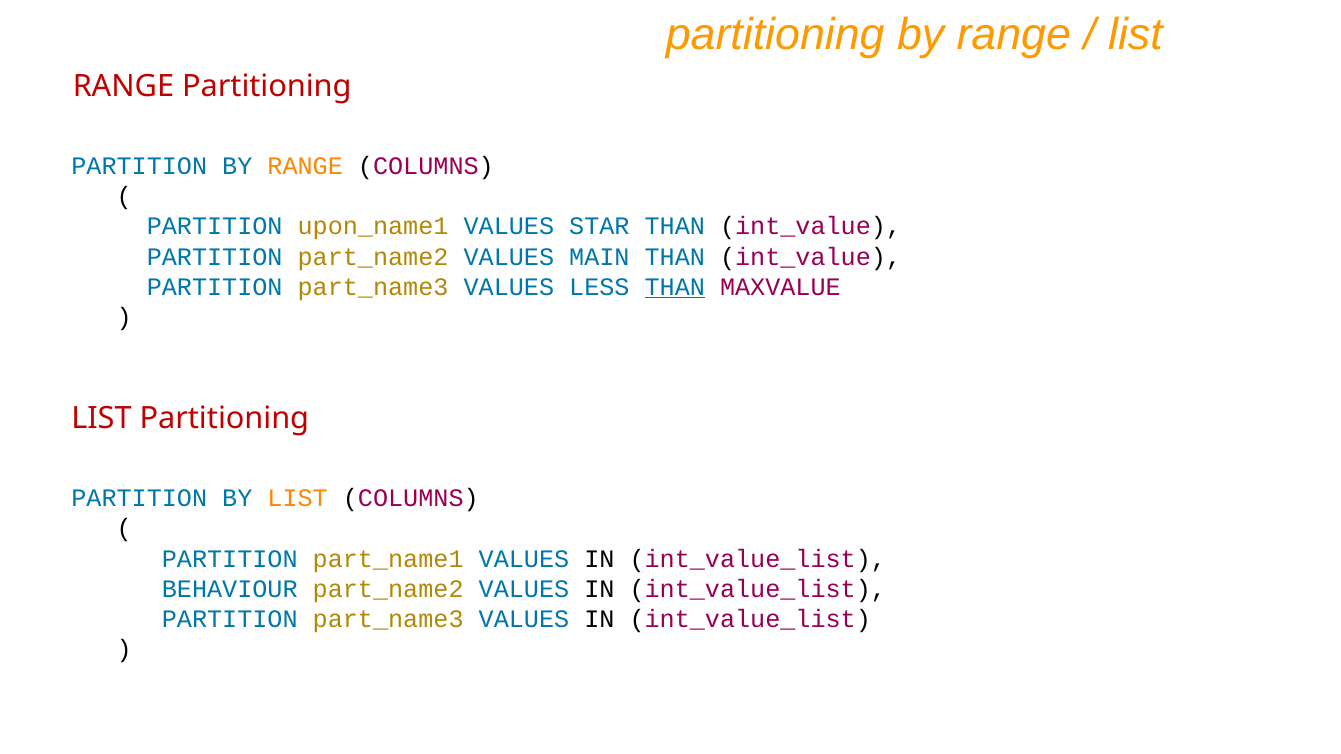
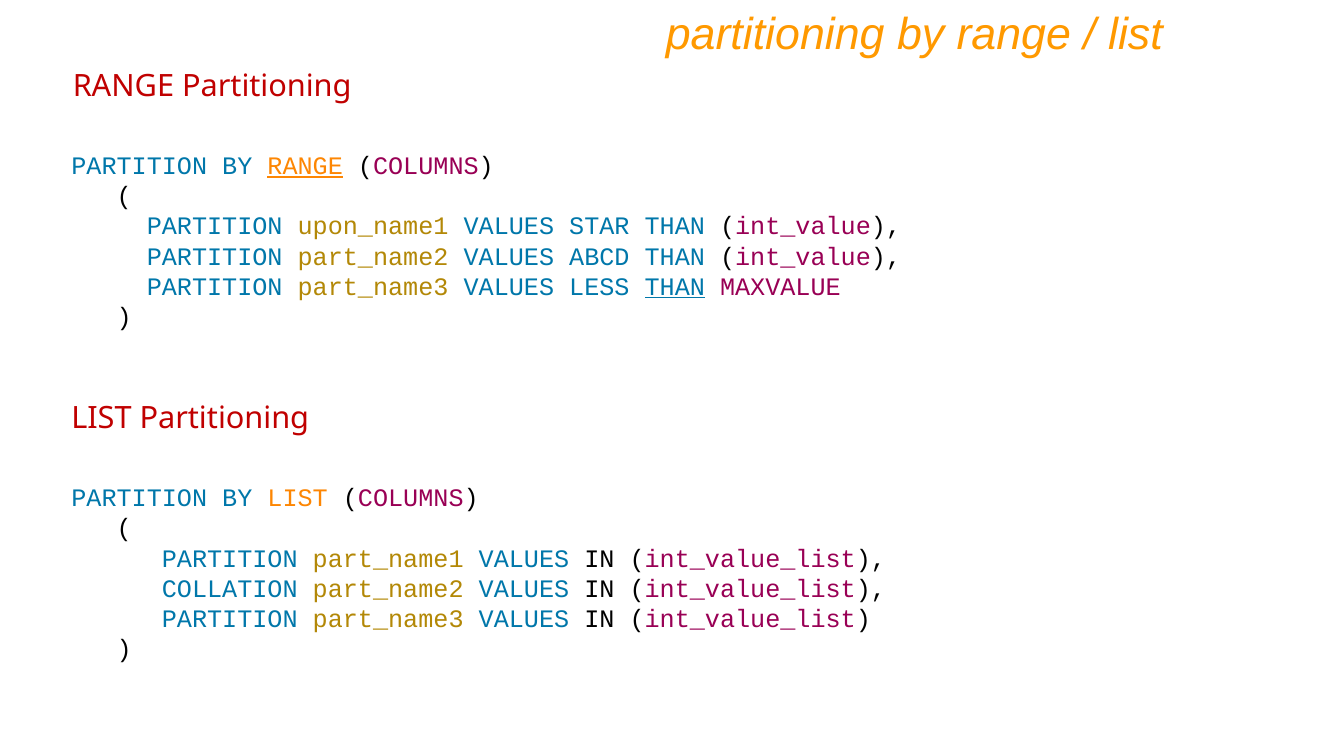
RANGE underline: none -> present (305, 166)
MAIN: MAIN -> ABCD (599, 257)
BEHAVIOUR: BEHAVIOUR -> COLLATION (230, 589)
